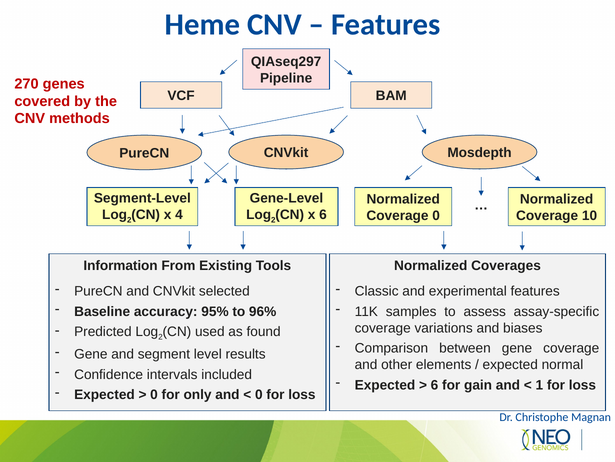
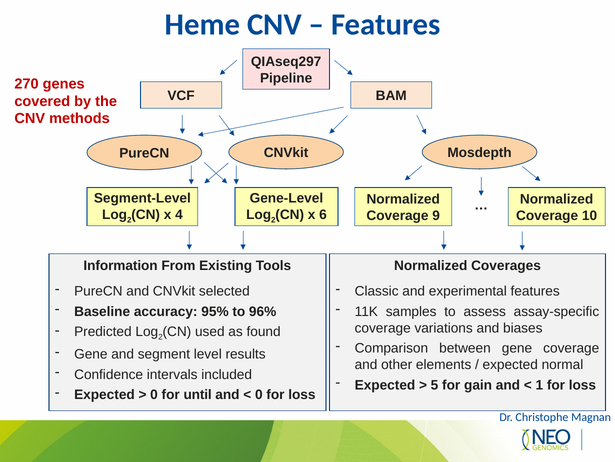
Coverage 0: 0 -> 9 (436, 215)
6: 6 -> 5 (435, 384)
only: only -> until (198, 394)
